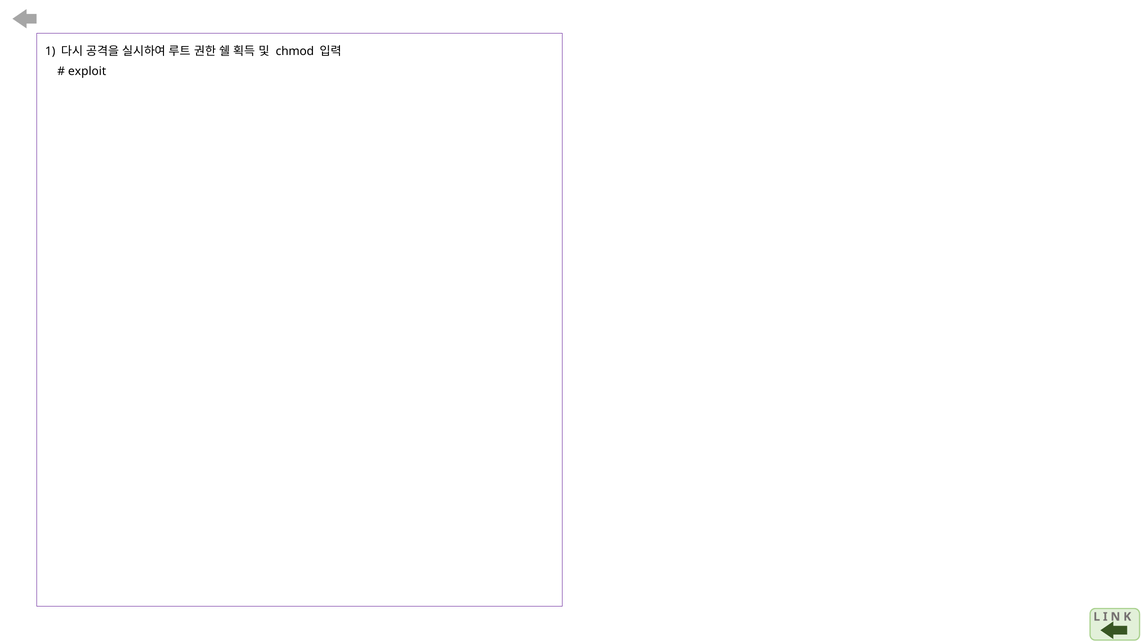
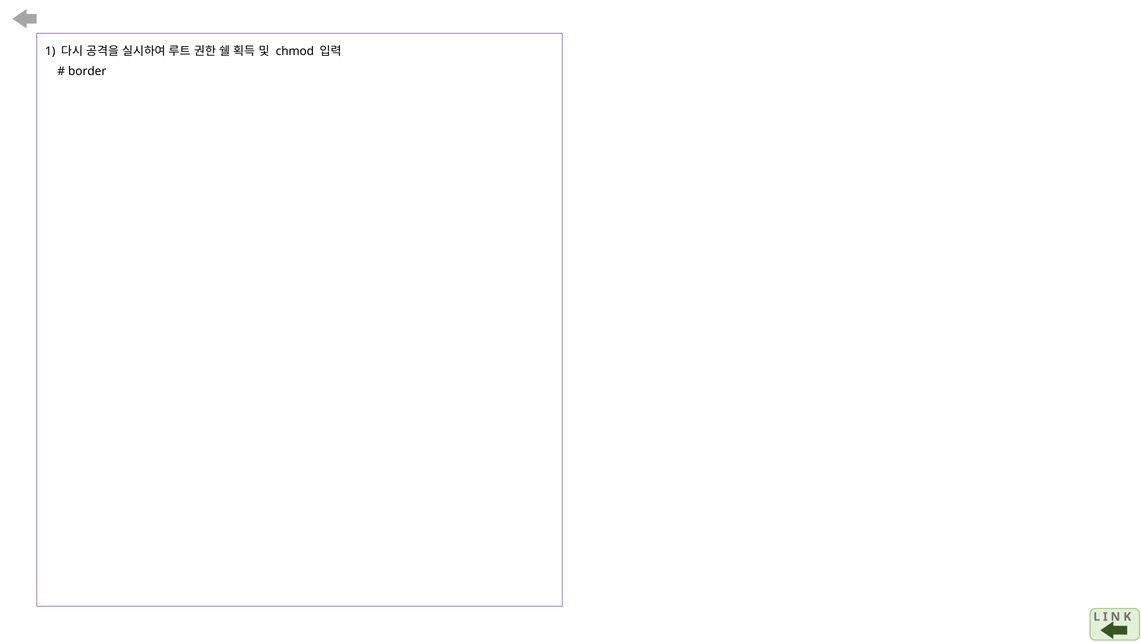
exploit: exploit -> border (87, 71)
